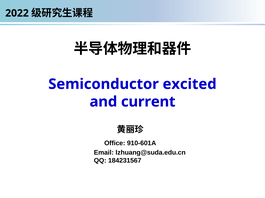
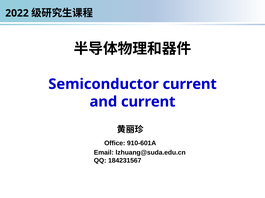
Semiconductor excited: excited -> current (190, 84)
